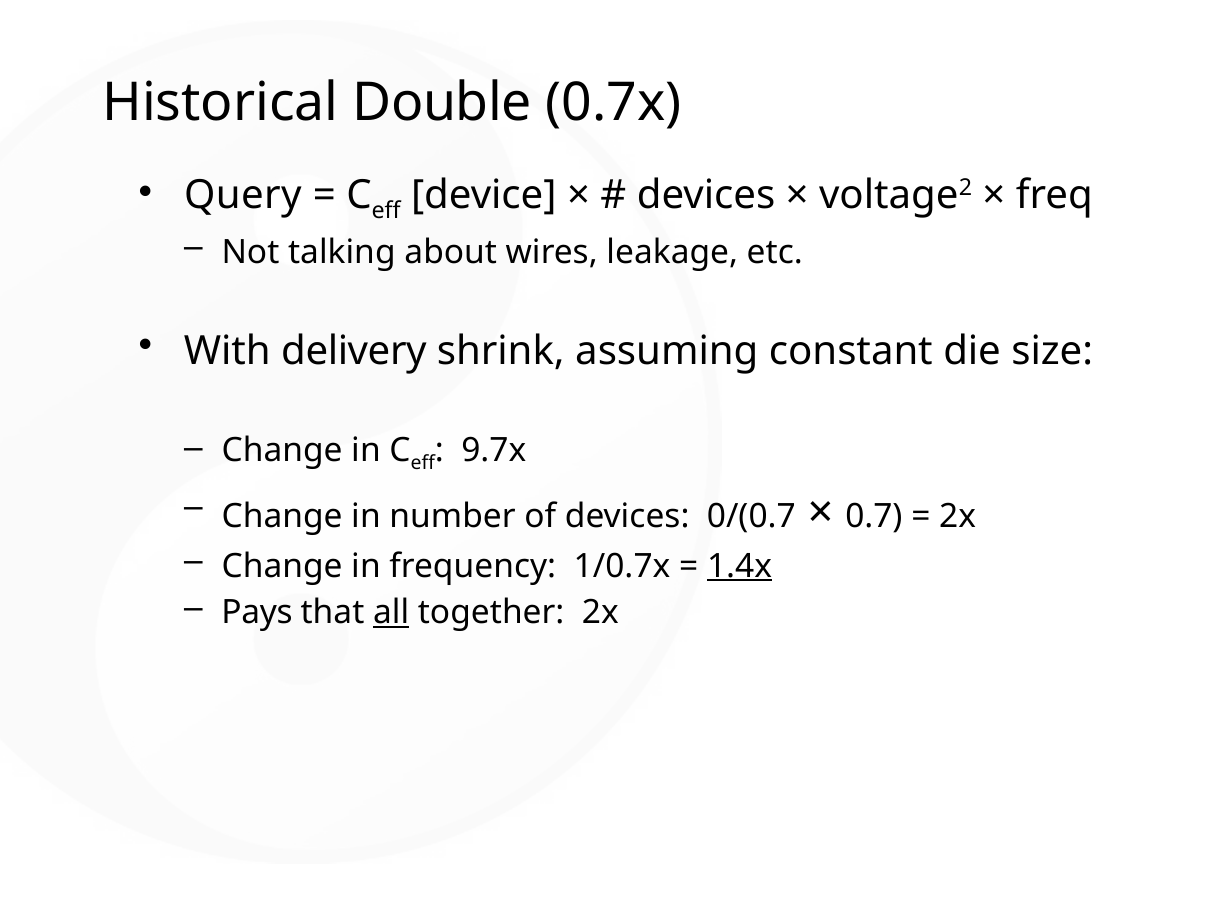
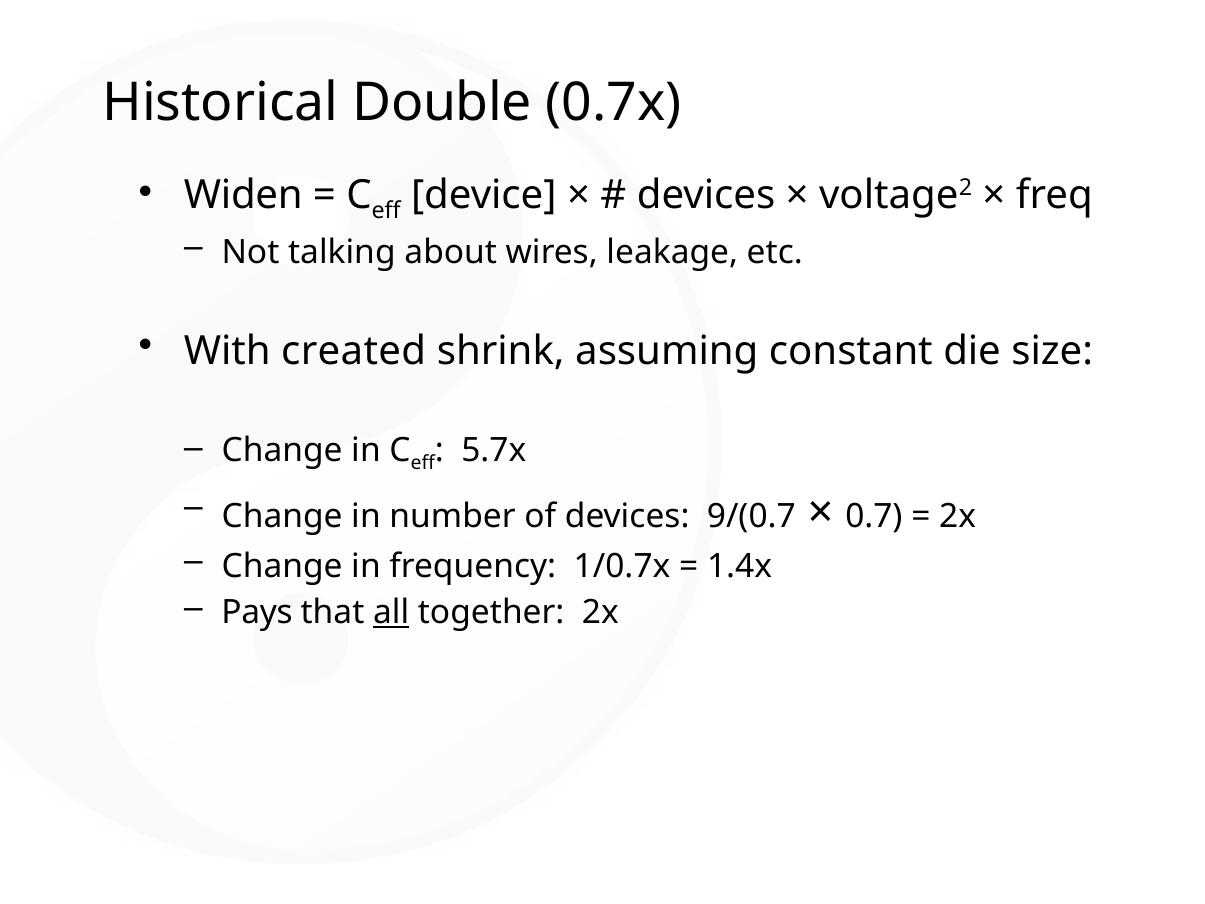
Query: Query -> Widen (243, 195)
delivery: delivery -> created (354, 352)
9.7x: 9.7x -> 5.7x (494, 450)
0/(0.7: 0/(0.7 -> 9/(0.7 (751, 517)
1.4x underline: present -> none (740, 566)
